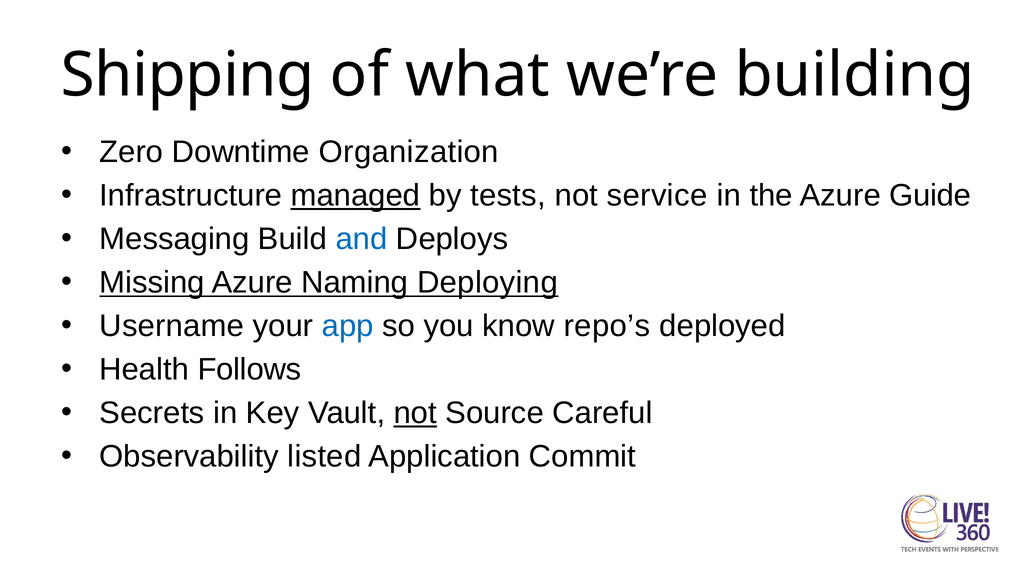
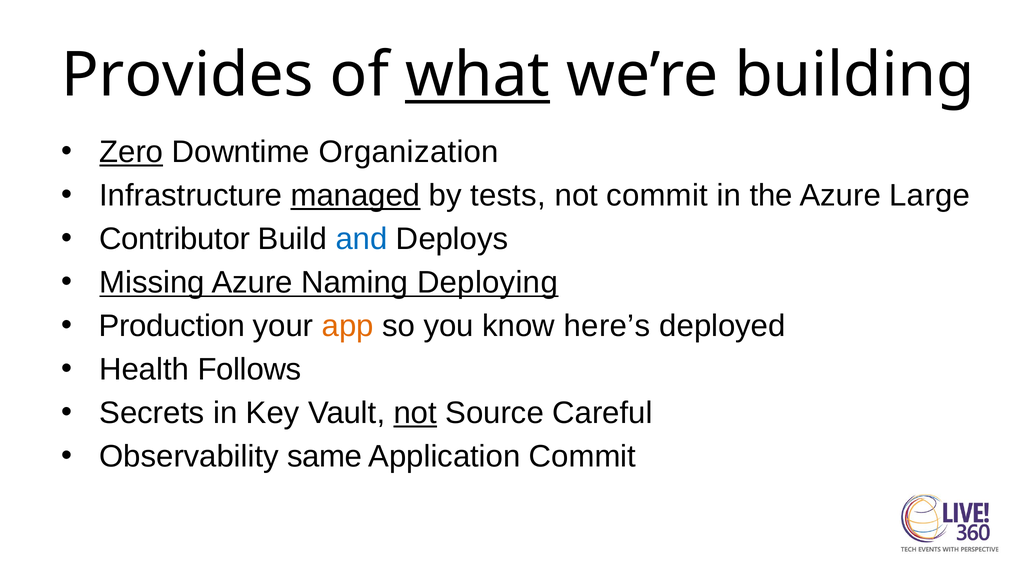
Shipping: Shipping -> Provides (187, 75)
what underline: none -> present (478, 75)
Zero underline: none -> present (131, 152)
not service: service -> commit (657, 196)
Guide: Guide -> Large (930, 196)
Messaging: Messaging -> Contributor (175, 239)
Username: Username -> Production (172, 326)
app colour: blue -> orange (348, 326)
repo’s: repo’s -> here’s (607, 326)
listed: listed -> same (325, 457)
